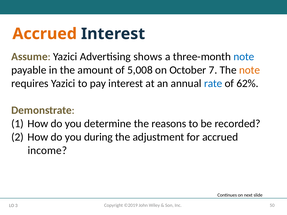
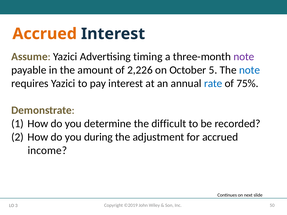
shows: shows -> timing (148, 57)
note colour: blue -> purple (244, 57)
5,008: 5,008 -> 2,226 (140, 70)
7: 7 -> 5 (213, 70)
note colour: orange -> blue (250, 70)
62%: 62% -> 75% (247, 84)
reasons: reasons -> difficult (169, 124)
